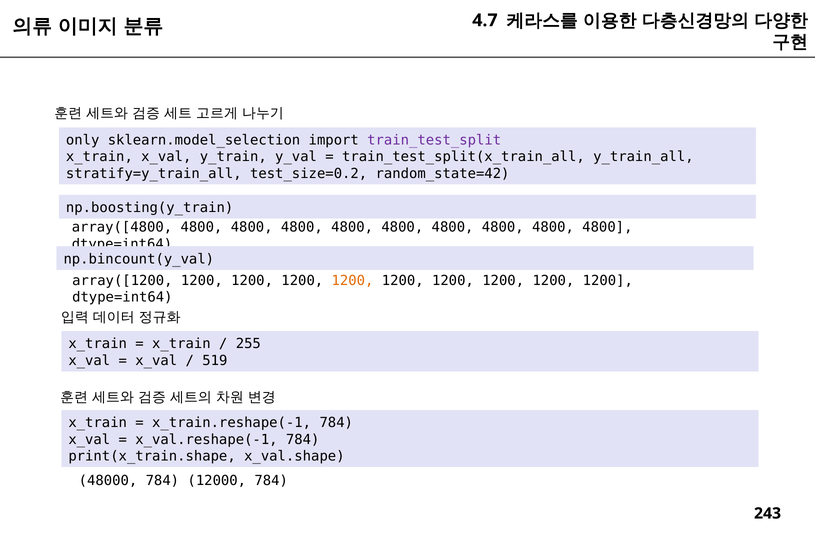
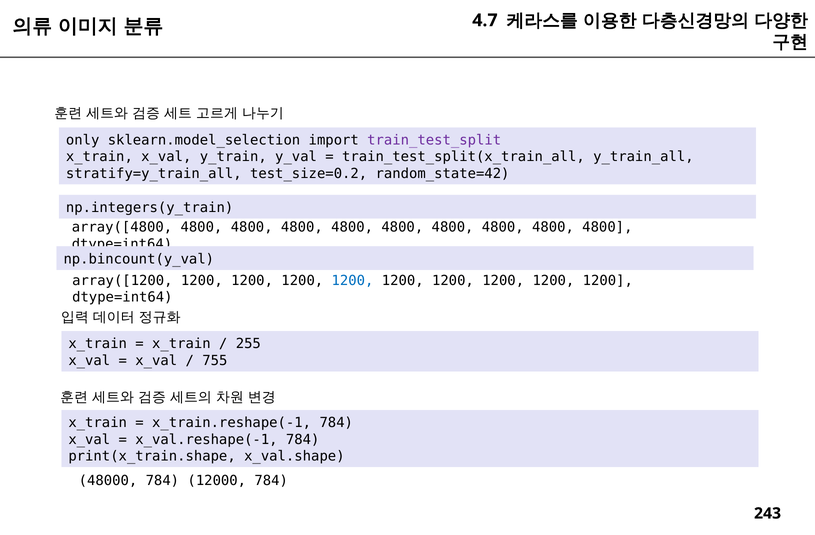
np.boosting(y_train: np.boosting(y_train -> np.integers(y_train (150, 208)
1200 colour: orange -> blue (353, 281)
519: 519 -> 755 (215, 361)
